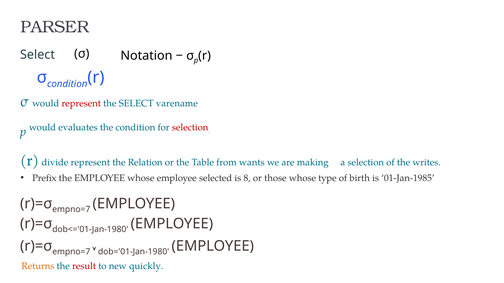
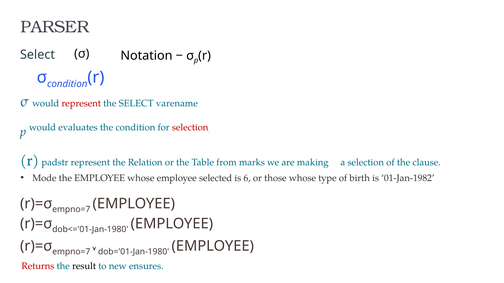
divide: divide -> padstr (55, 163)
wants: wants -> marks (252, 163)
writes: writes -> clause (427, 163)
Prefix: Prefix -> Mode (44, 178)
8: 8 -> 6 (247, 178)
01-Jan-1985: 01-Jan-1985 -> 01-Jan-1982 (408, 178)
Returns colour: orange -> red (38, 266)
result colour: red -> black (84, 266)
quickly: quickly -> ensures (146, 266)
